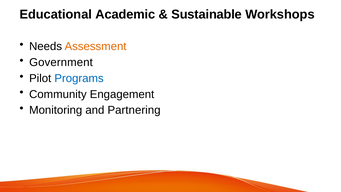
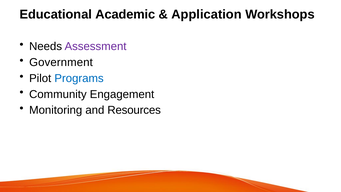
Sustainable: Sustainable -> Application (207, 14)
Assessment colour: orange -> purple (96, 46)
Partnering: Partnering -> Resources (134, 110)
